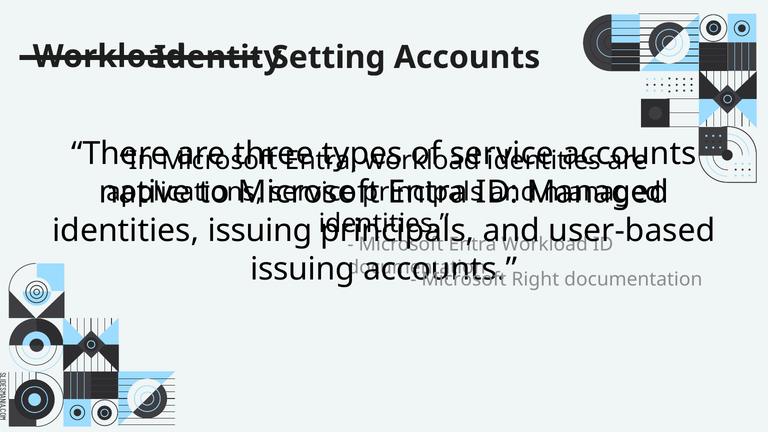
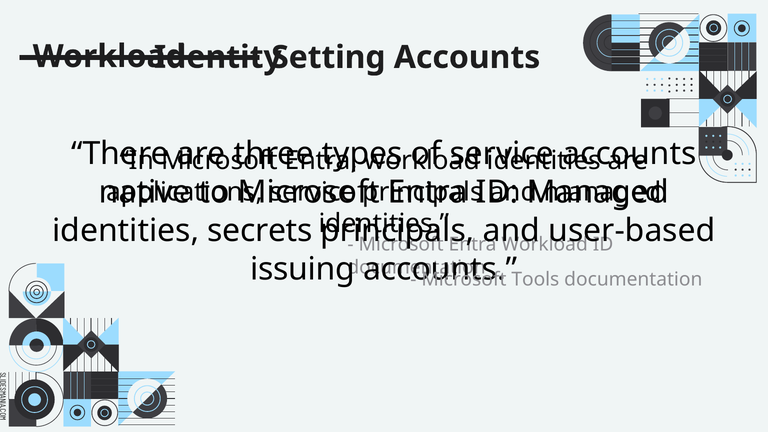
identities issuing: issuing -> secrets (260, 231)
Right: Right -> Tools (535, 279)
